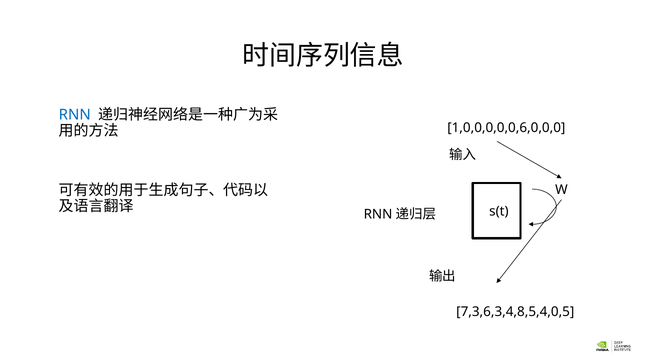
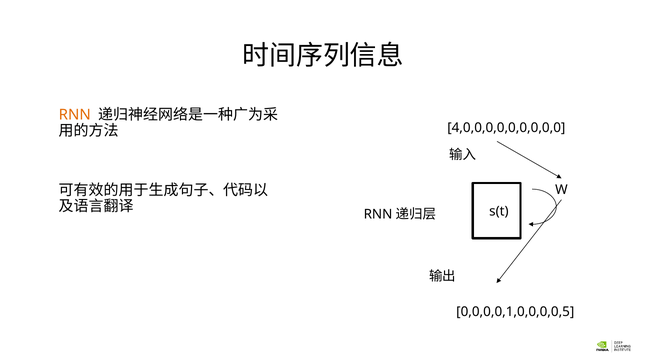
RNN colour: blue -> orange (75, 115)
1,0,0,0,0,0,6,0,0,0: 1,0,0,0,0,0,6,0,0,0 -> 4,0,0,0,0,0,0,0,0,0 (506, 128)
7,3,6,3,4,8,5,4,0,5: 7,3,6,3,4,8,5,4,0,5 -> 0,0,0,0,1,0,0,0,0,5 (515, 312)
